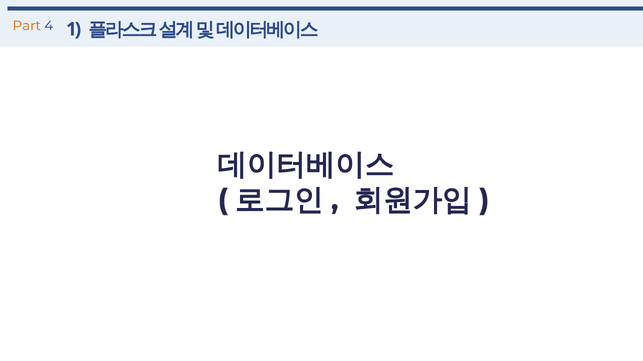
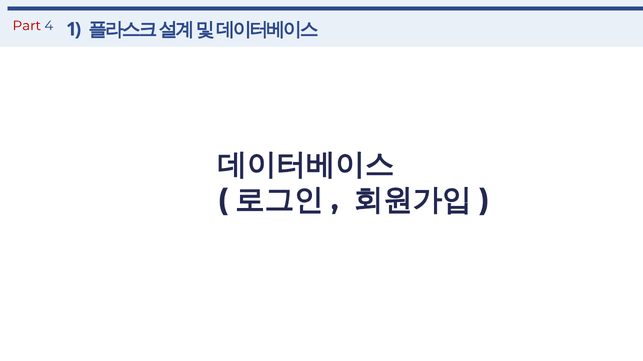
Part colour: orange -> red (27, 26)
